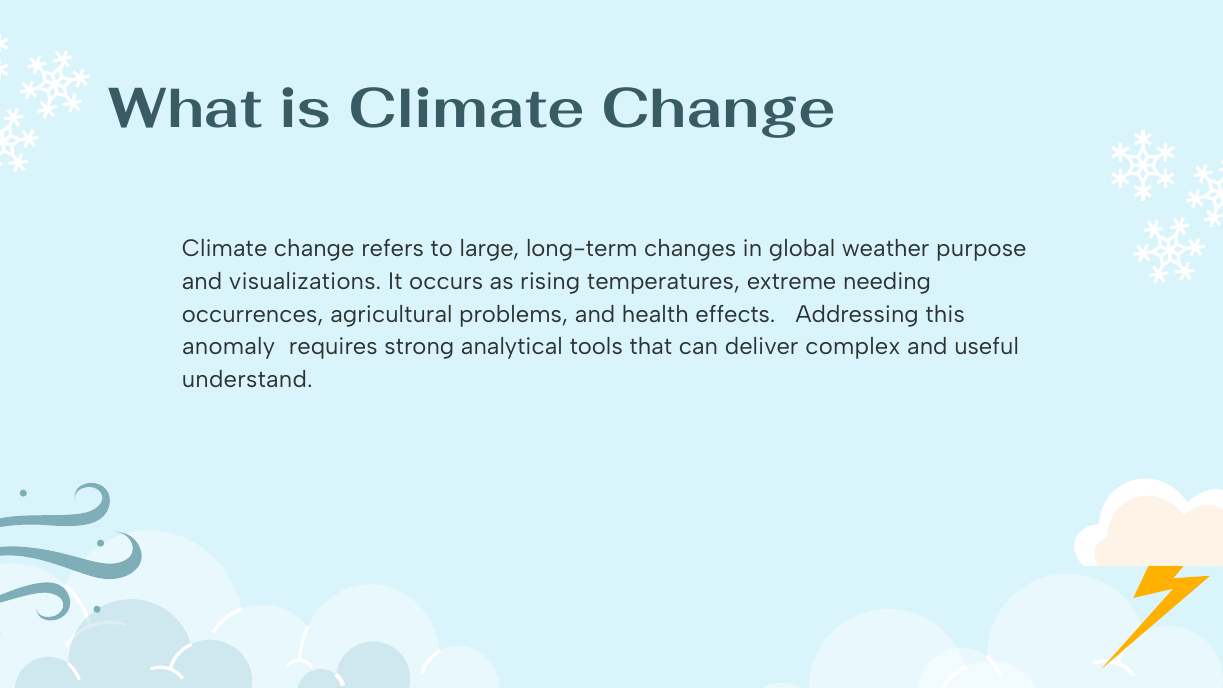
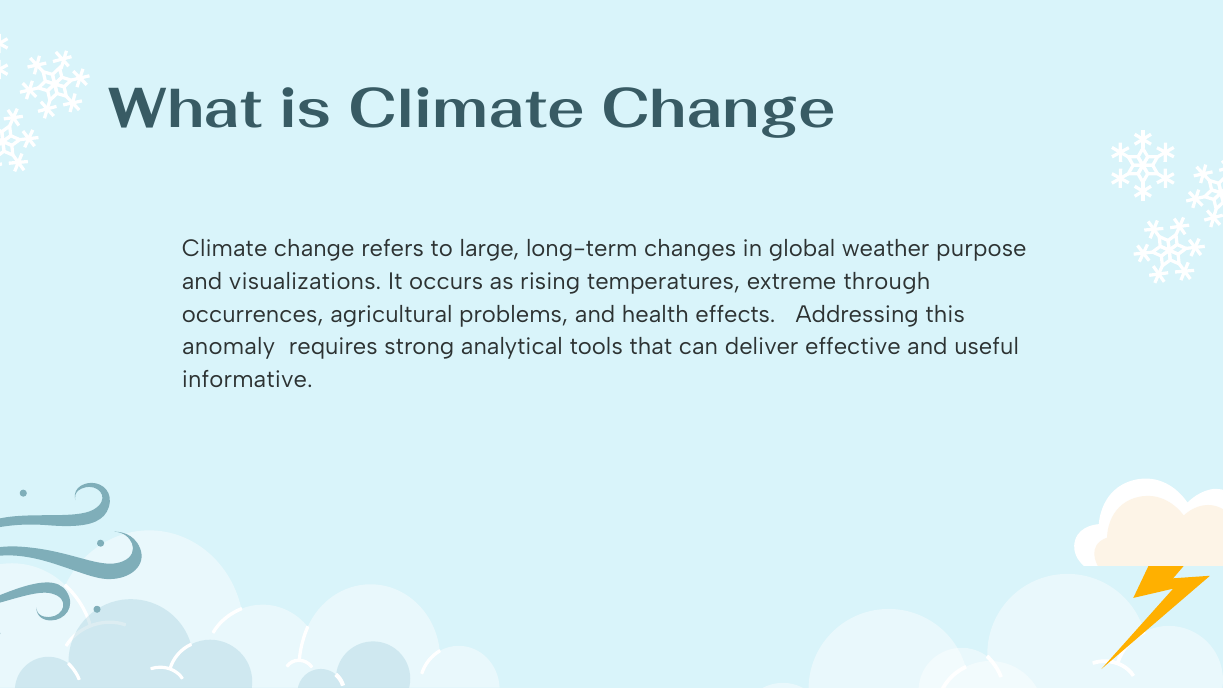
needing: needing -> through (887, 281)
complex: complex -> effective (853, 347)
understand: understand -> informative (247, 380)
